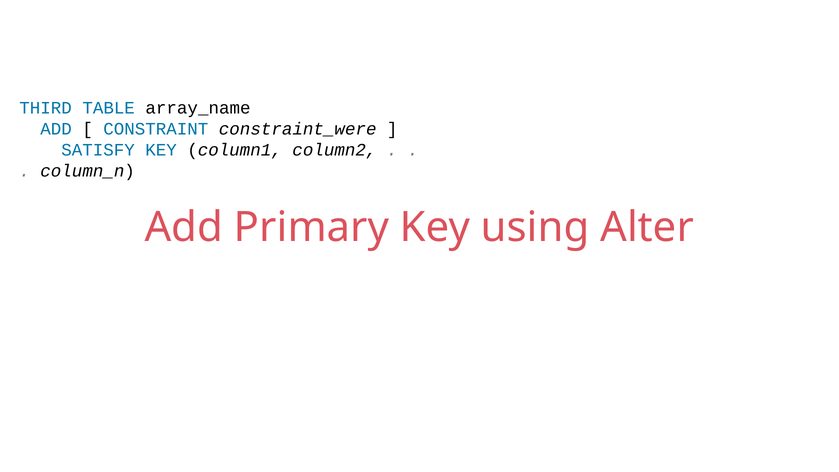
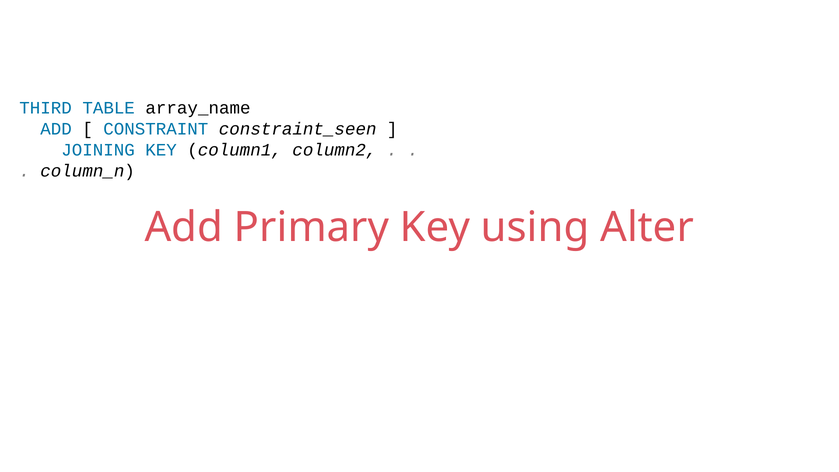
constraint_were: constraint_were -> constraint_seen (298, 129)
SATISFY: SATISFY -> JOINING (98, 150)
